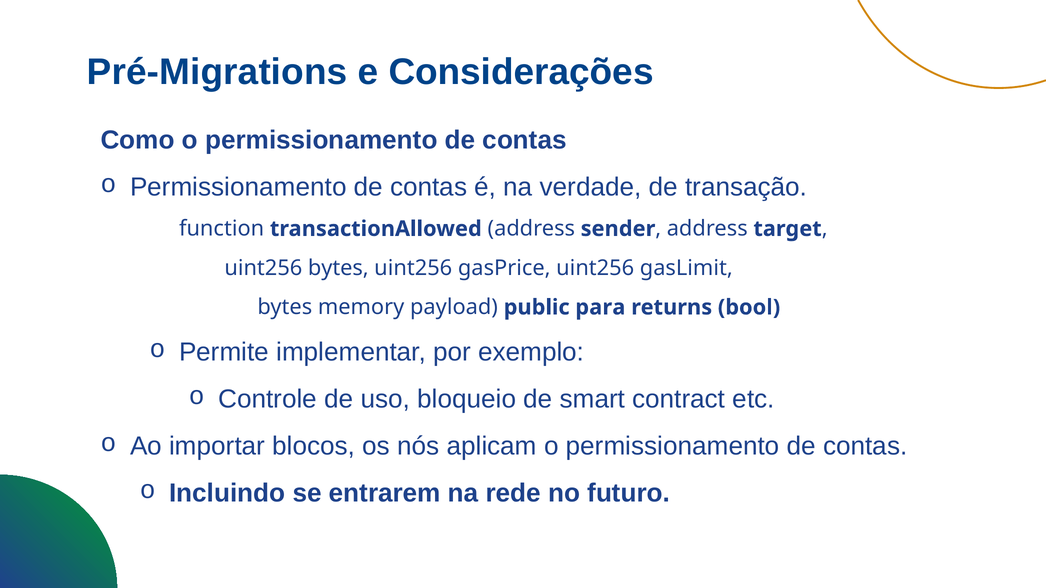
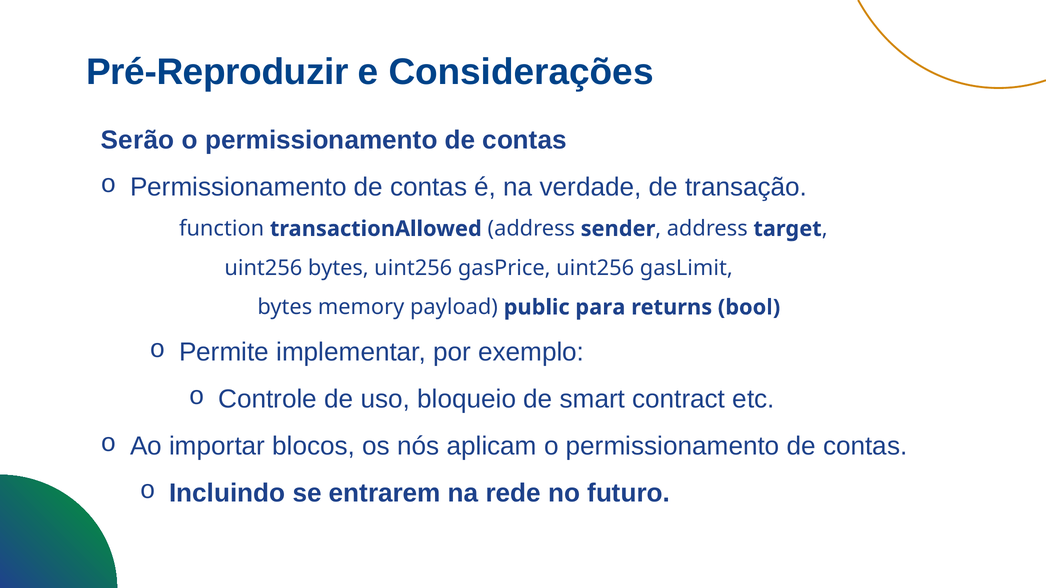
Pré-Migrations: Pré-Migrations -> Pré-Reproduzir (217, 72)
Como: Como -> Serão (137, 140)
